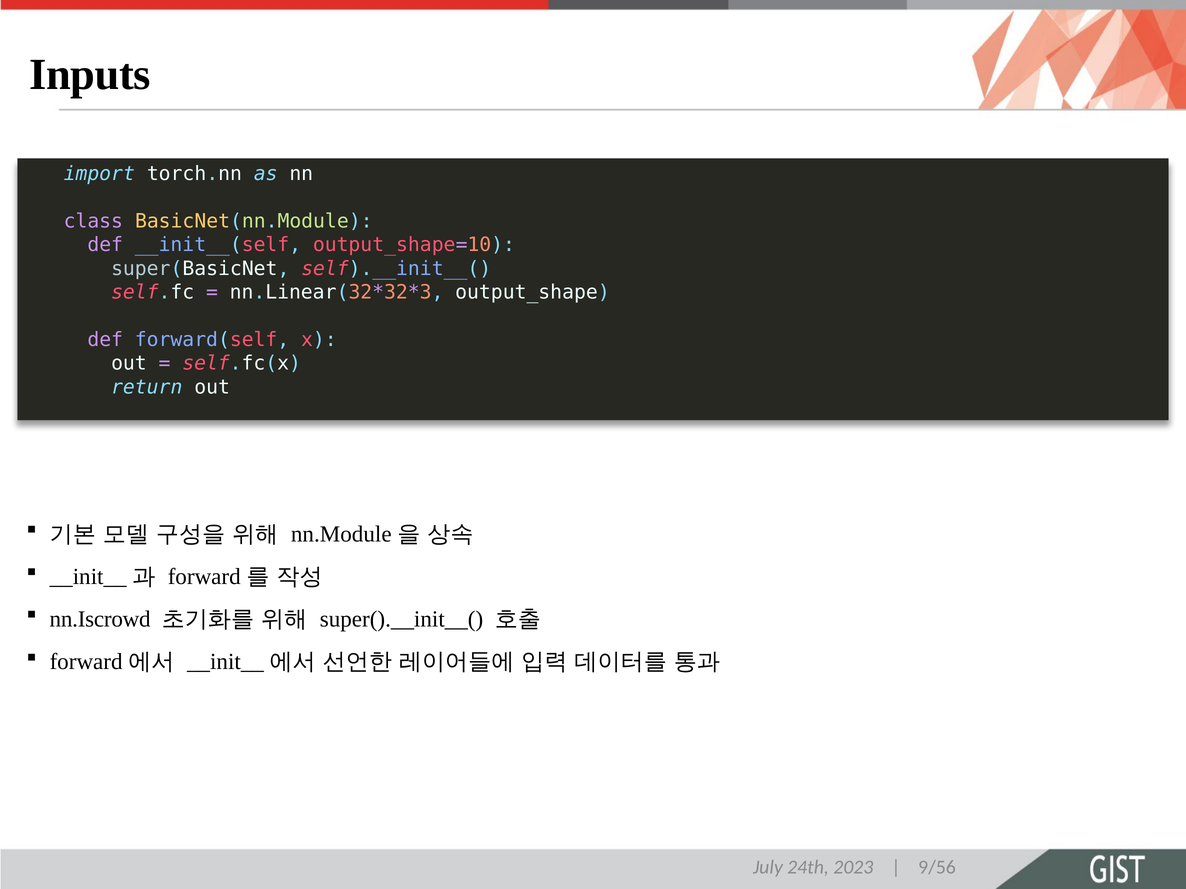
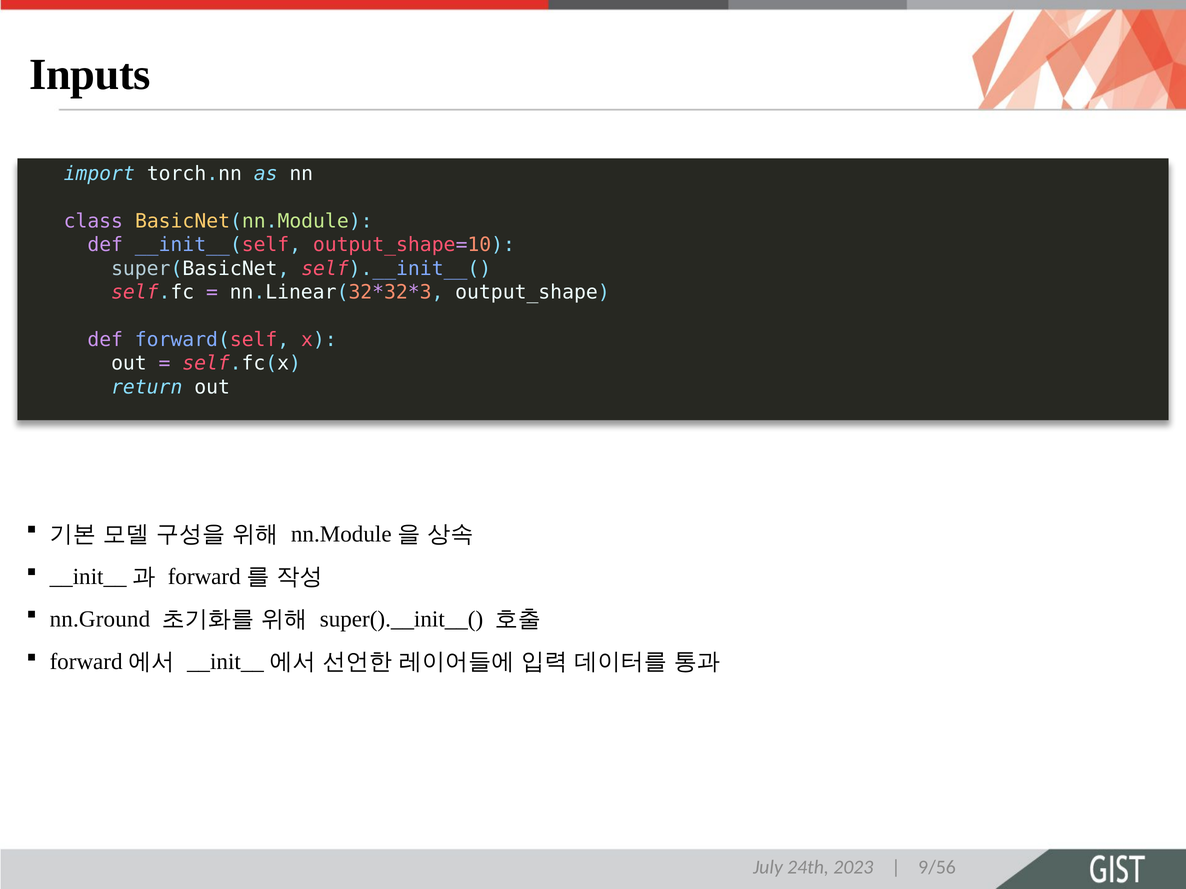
nn.Iscrowd: nn.Iscrowd -> nn.Ground (100, 619)
